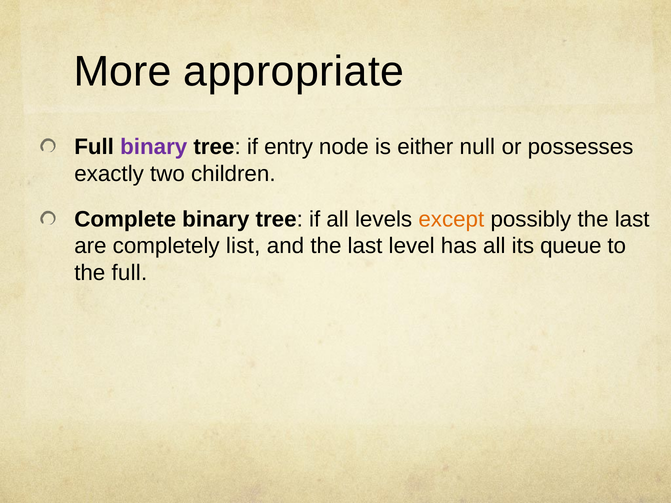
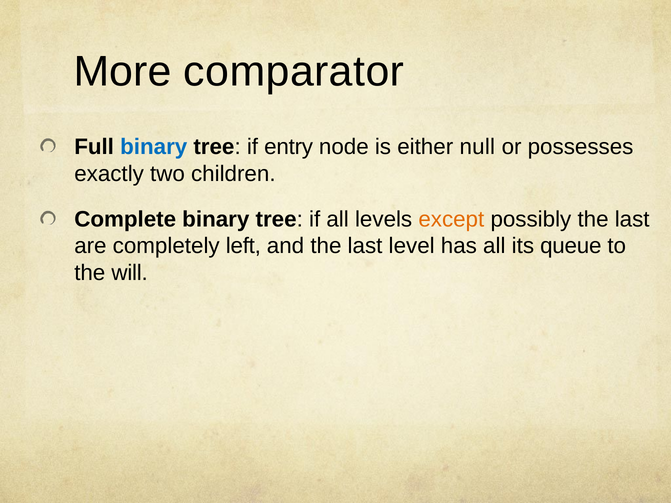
appropriate: appropriate -> comparator (294, 72)
binary colour: purple -> blue (154, 147)
list: list -> left (243, 246)
the full: full -> will (130, 273)
